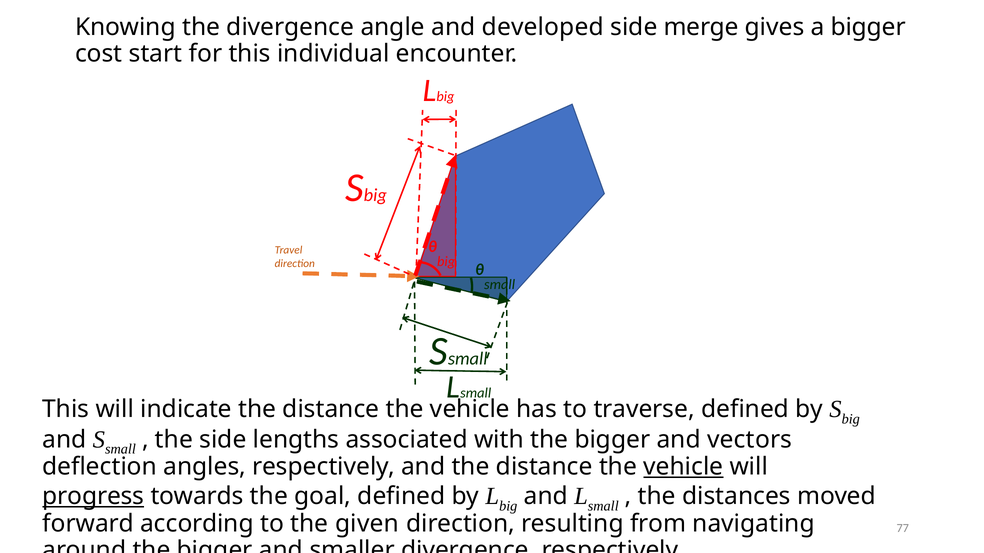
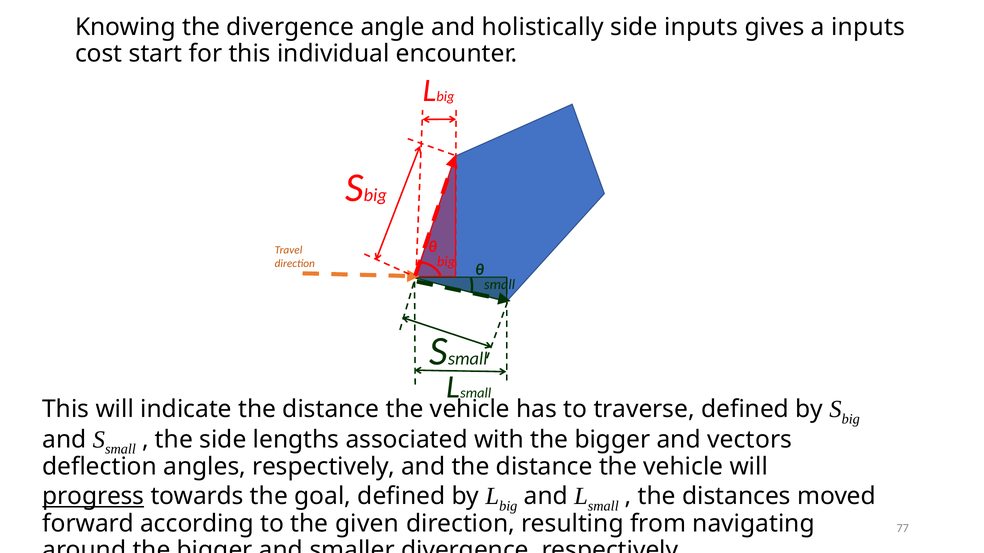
developed: developed -> holistically (543, 27)
side merge: merge -> inputs (701, 27)
a bigger: bigger -> inputs (868, 27)
vehicle underline: present -> none (683, 467)
